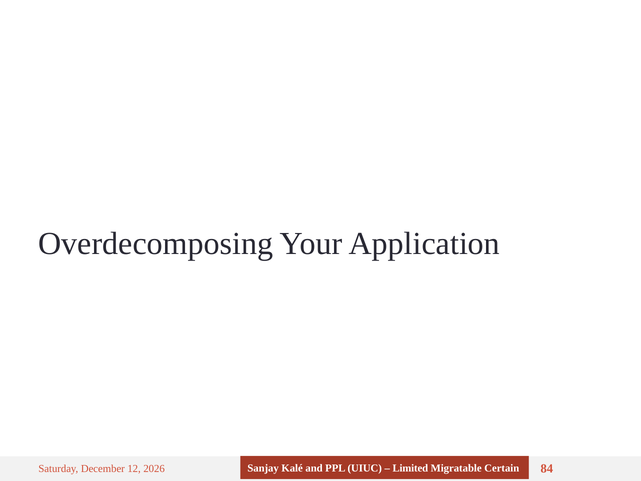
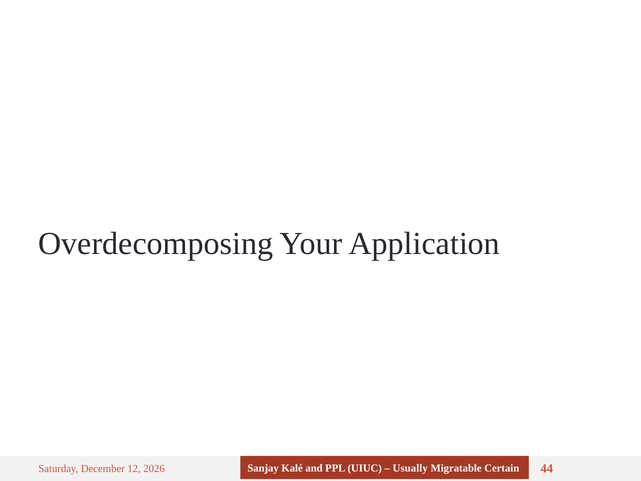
Limited: Limited -> Usually (410, 468)
84: 84 -> 44 (547, 468)
